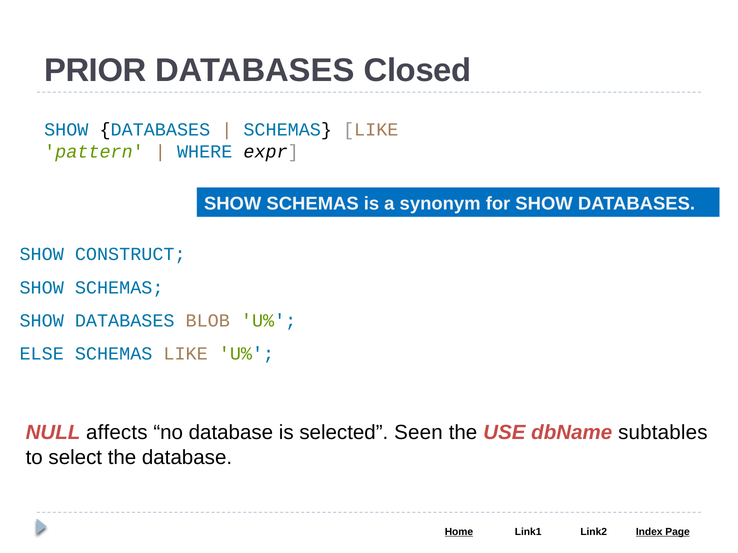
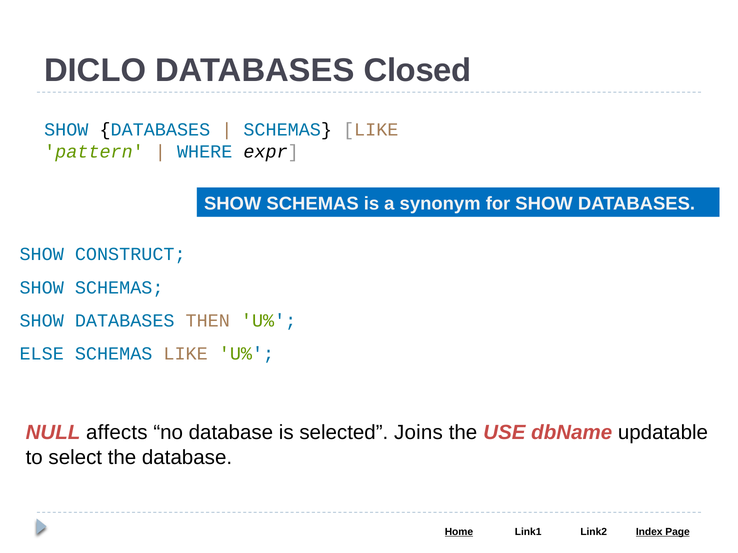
PRIOR: PRIOR -> DICLO (95, 71)
BLOB: BLOB -> THEN (208, 321)
Seen: Seen -> Joins (418, 433)
subtables: subtables -> updatable (663, 433)
